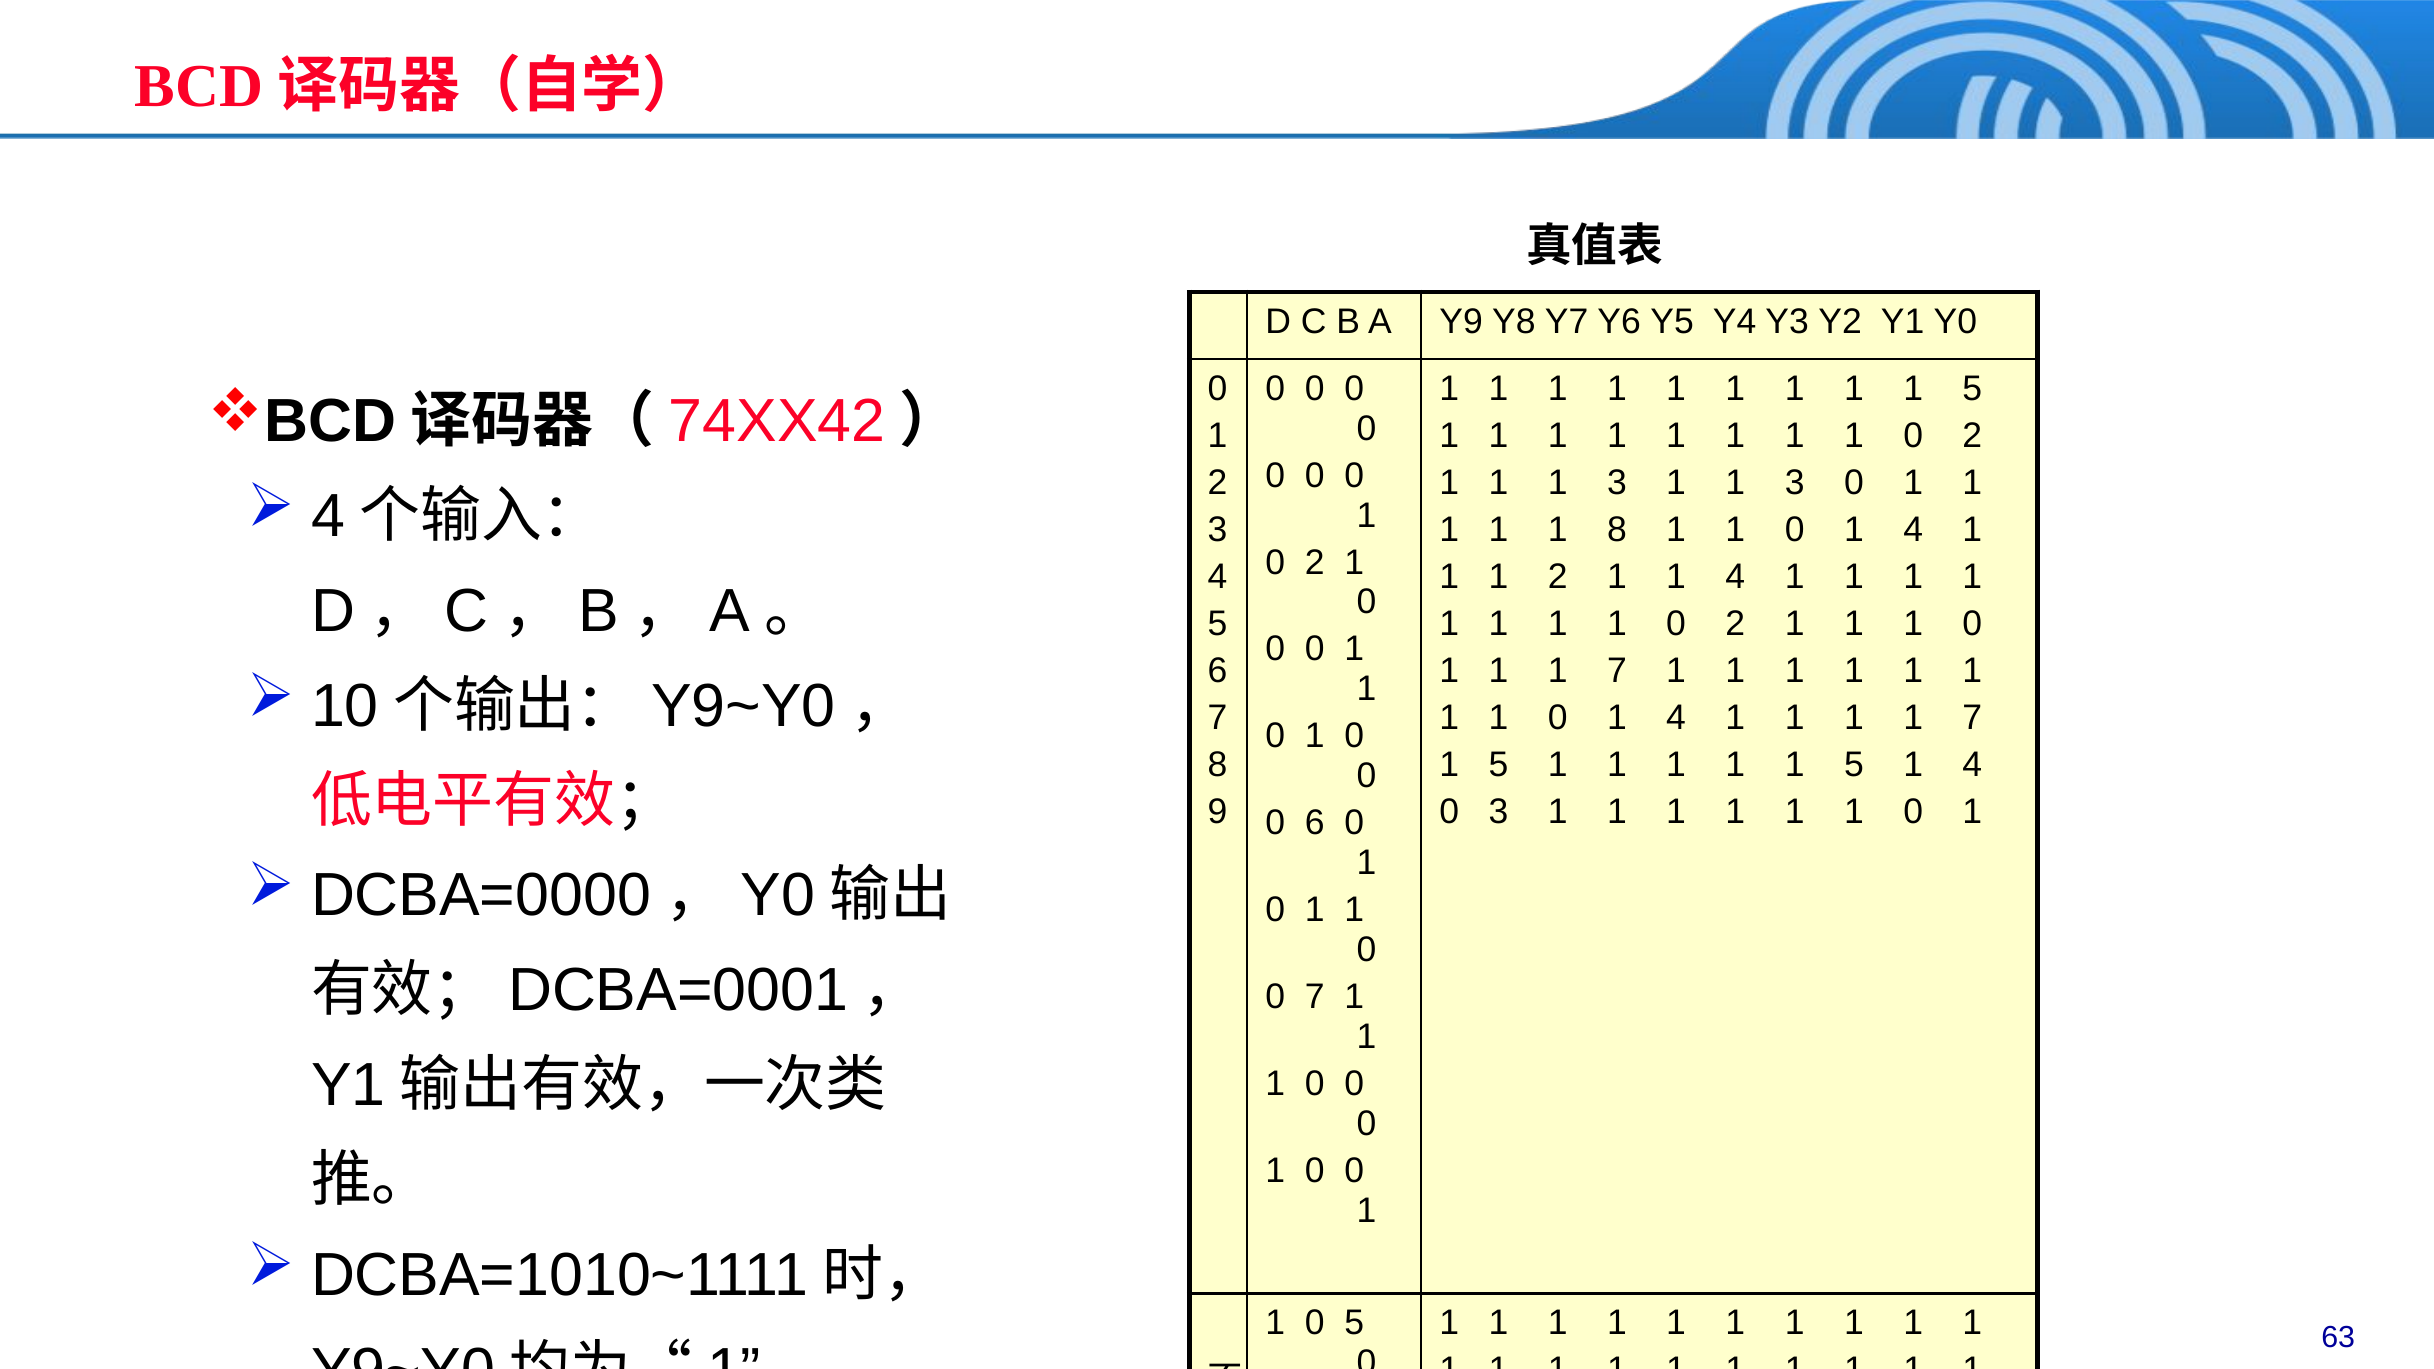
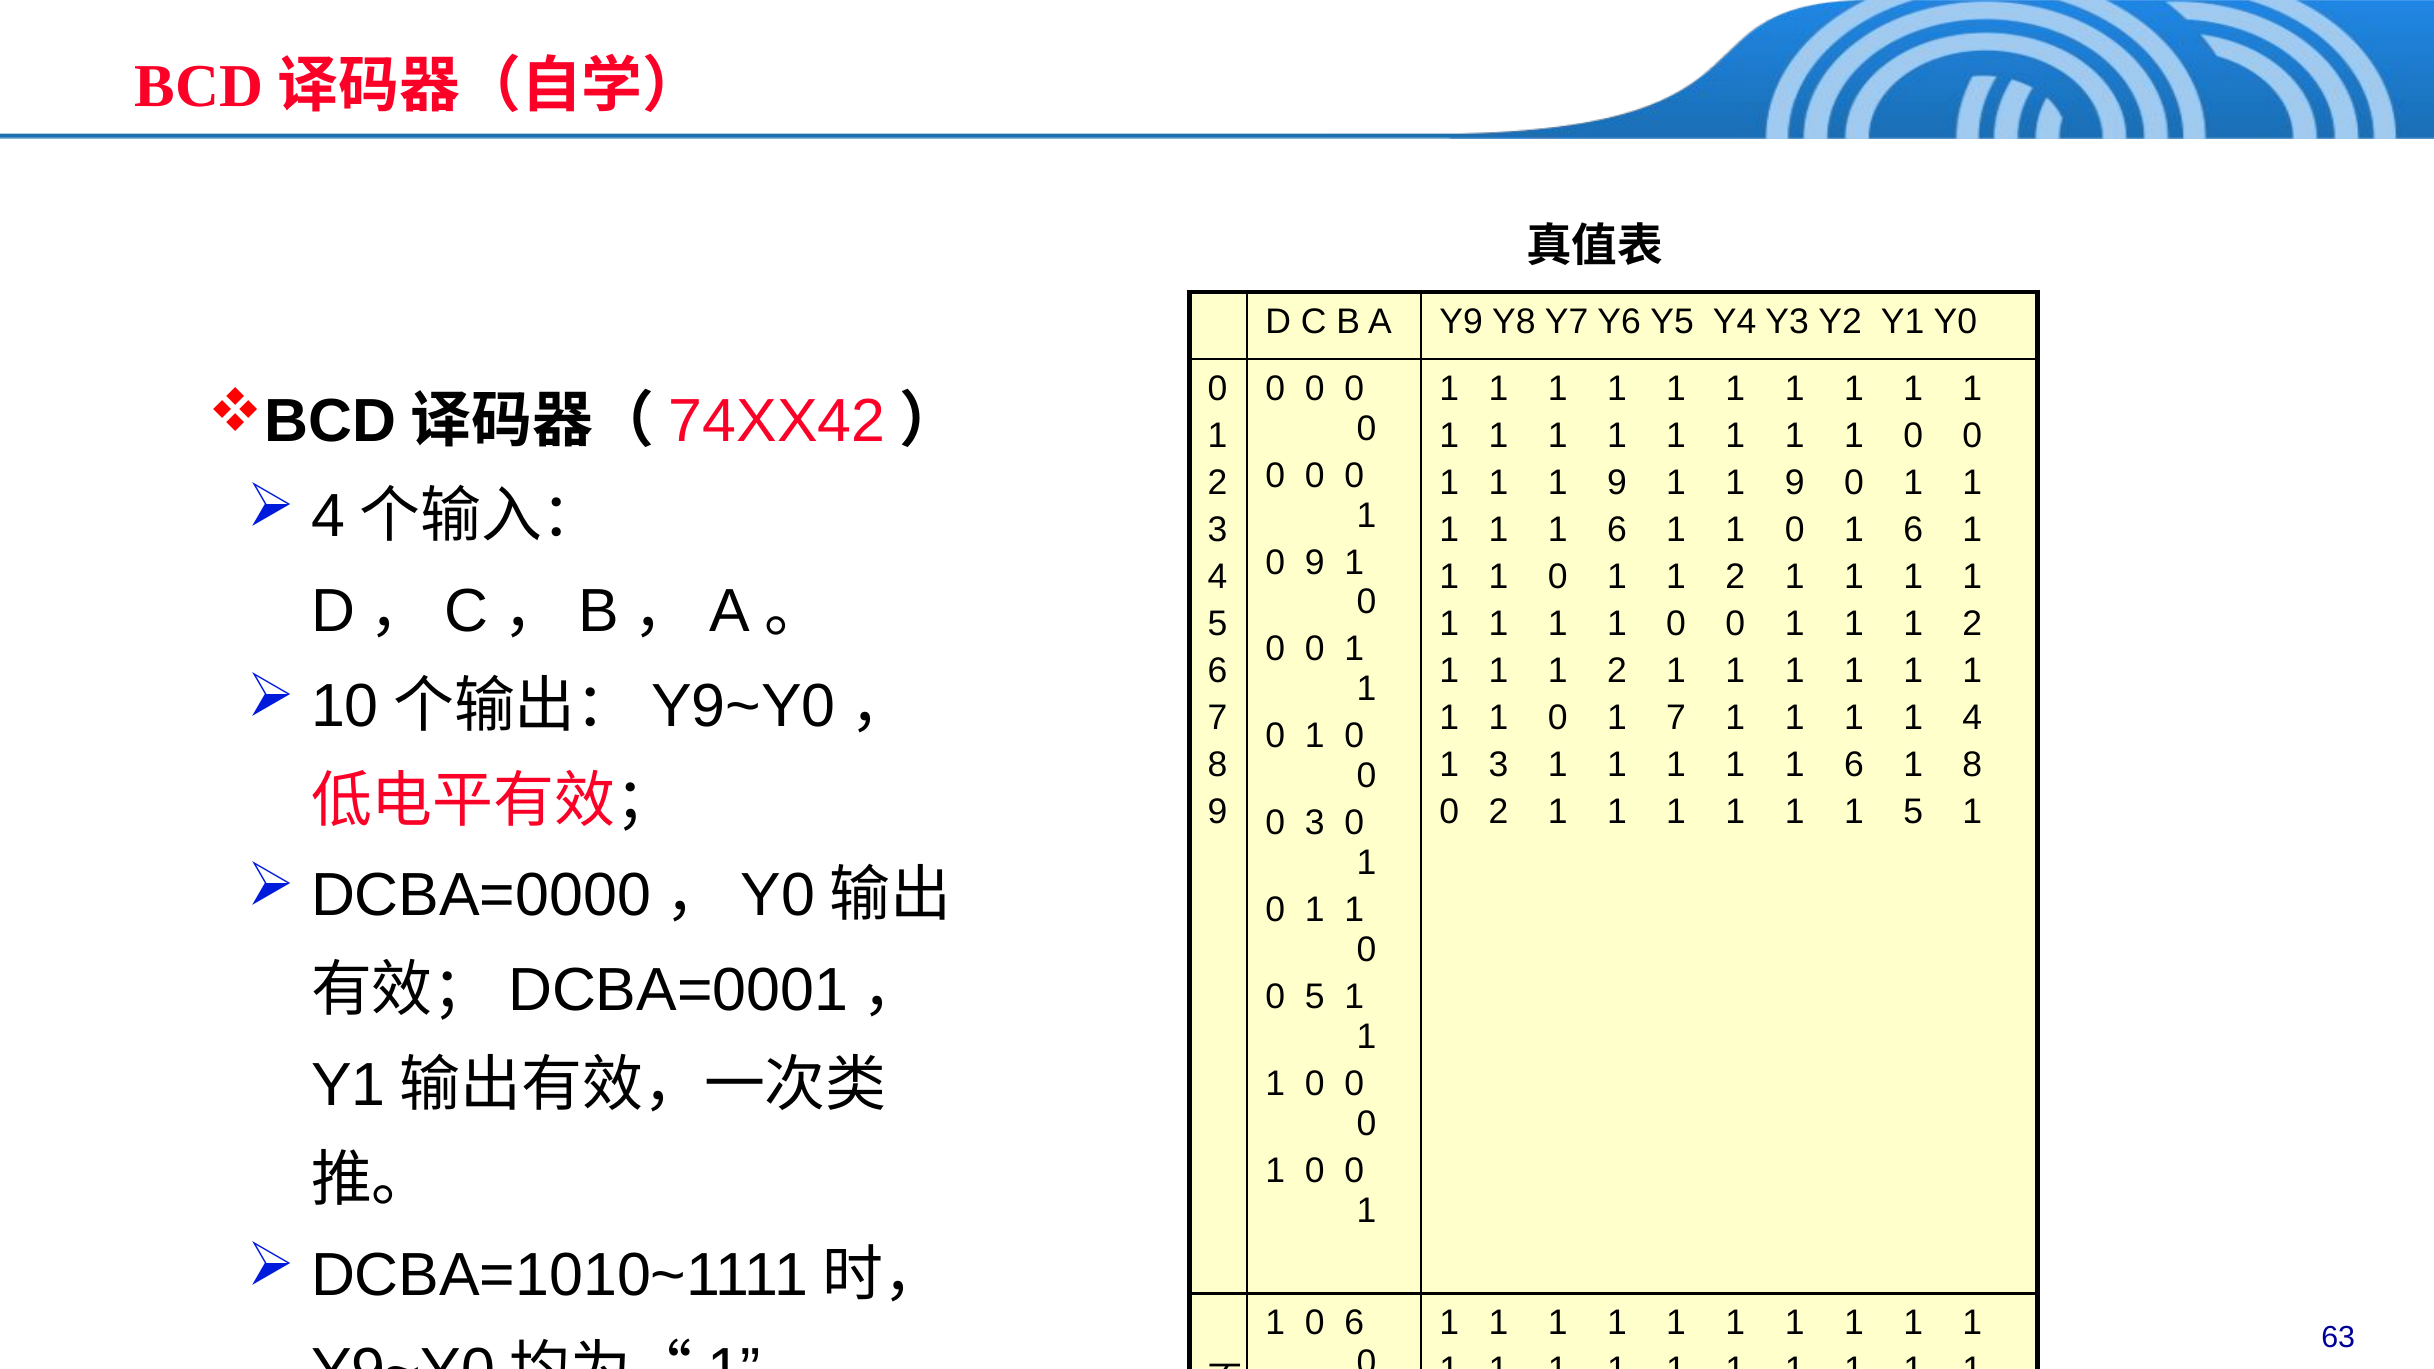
5: 5 -> 1 (1972, 389)
2: 2 -> 0 (1972, 436)
1 1 1 3: 3 -> 9 (1617, 483)
3: 3 -> 9 (1795, 483)
8: 8 -> 6 (1617, 530)
4: 4 -> 6 (1913, 530)
2: 2 -> 9 (1315, 562)
2: 2 -> 0 (1558, 577)
4: 4 -> 2 (1735, 577)
2: 2 -> 0 (1735, 624)
0: 0 -> 2 (1972, 624)
7: 7 -> 2 (1617, 671)
4: 4 -> 7 (1676, 718)
7: 7 -> 4 (1972, 718)
5: 5 -> 3 (1499, 765)
5: 5 -> 6 (1854, 765)
4: 4 -> 8 (1972, 765)
0 3: 3 -> 2 (1499, 812)
0: 0 -> 5 (1913, 812)
0 6: 6 -> 3 (1315, 823)
0 7: 7 -> 5 (1315, 997)
0 5: 5 -> 6 (1354, 1323)
